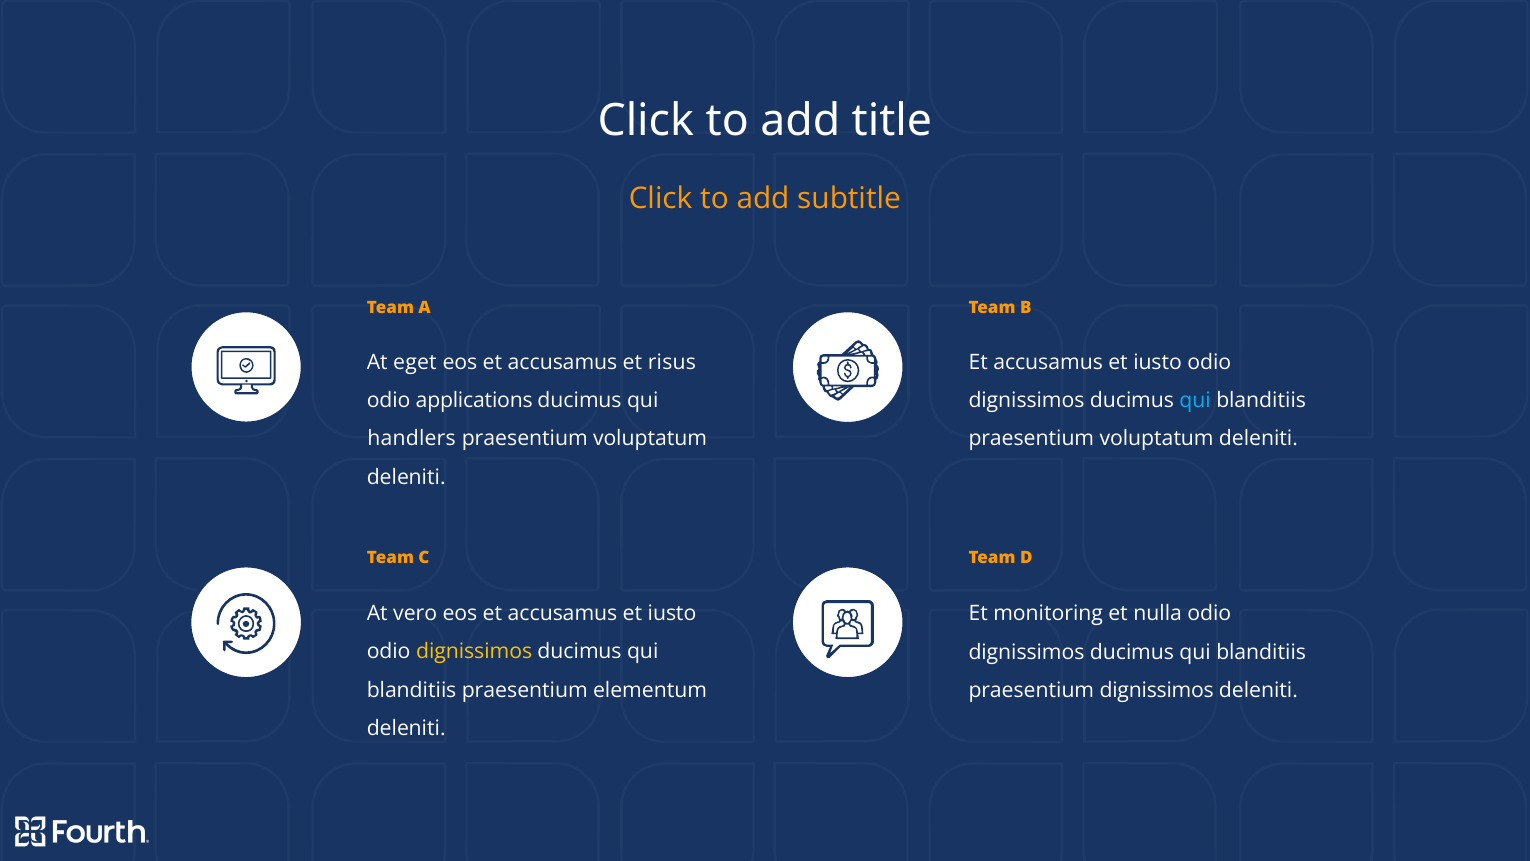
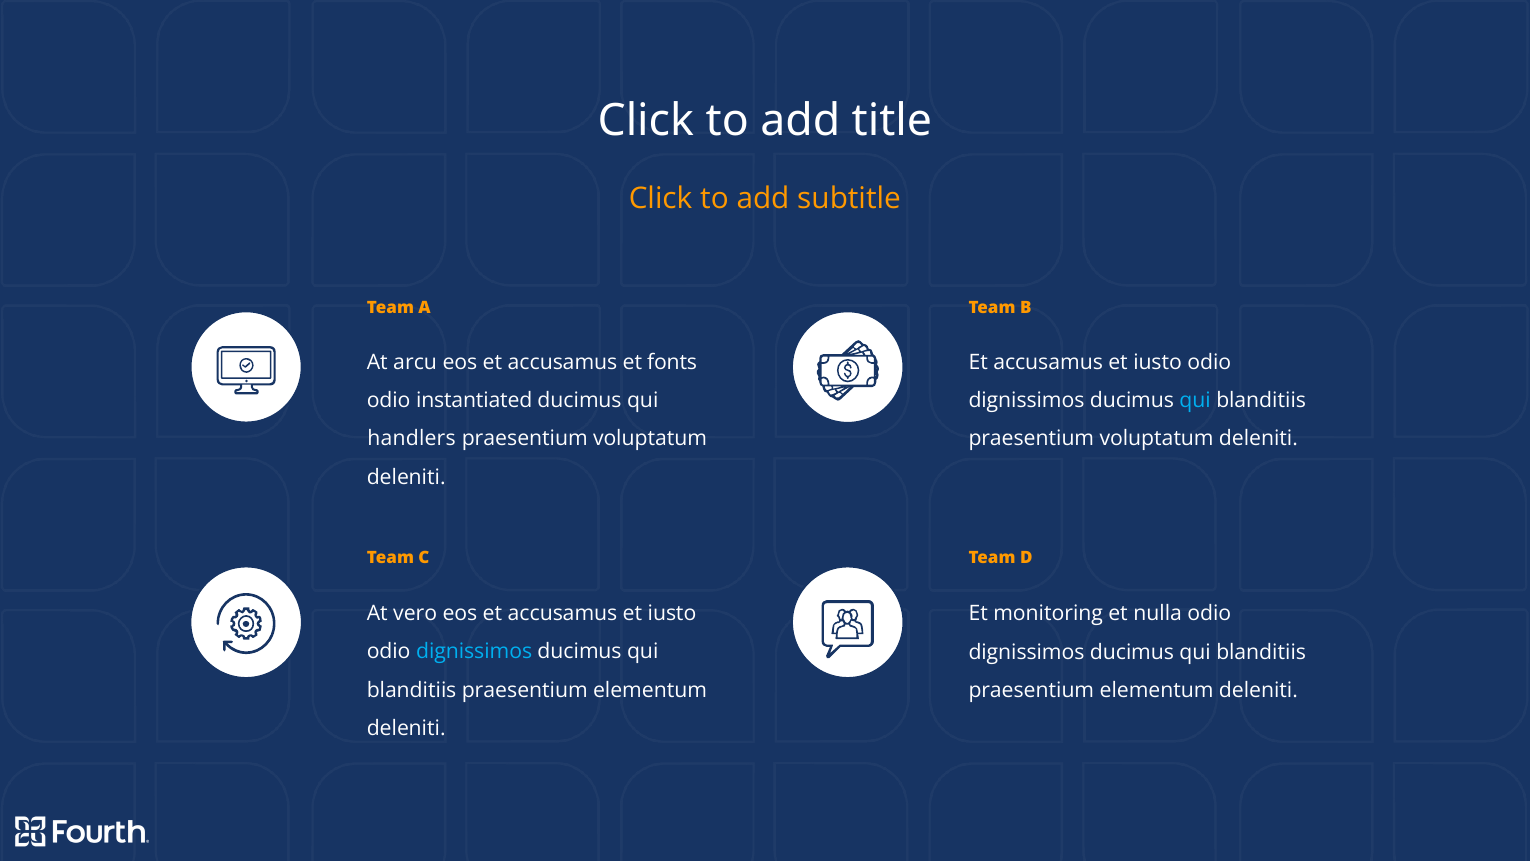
eget: eget -> arcu (415, 362)
risus: risus -> fonts (672, 362)
applications: applications -> instantiated (474, 400)
dignissimos colour: yellow -> light blue (474, 652)
dignissimos: dignissimos -> elementum (1157, 690)
